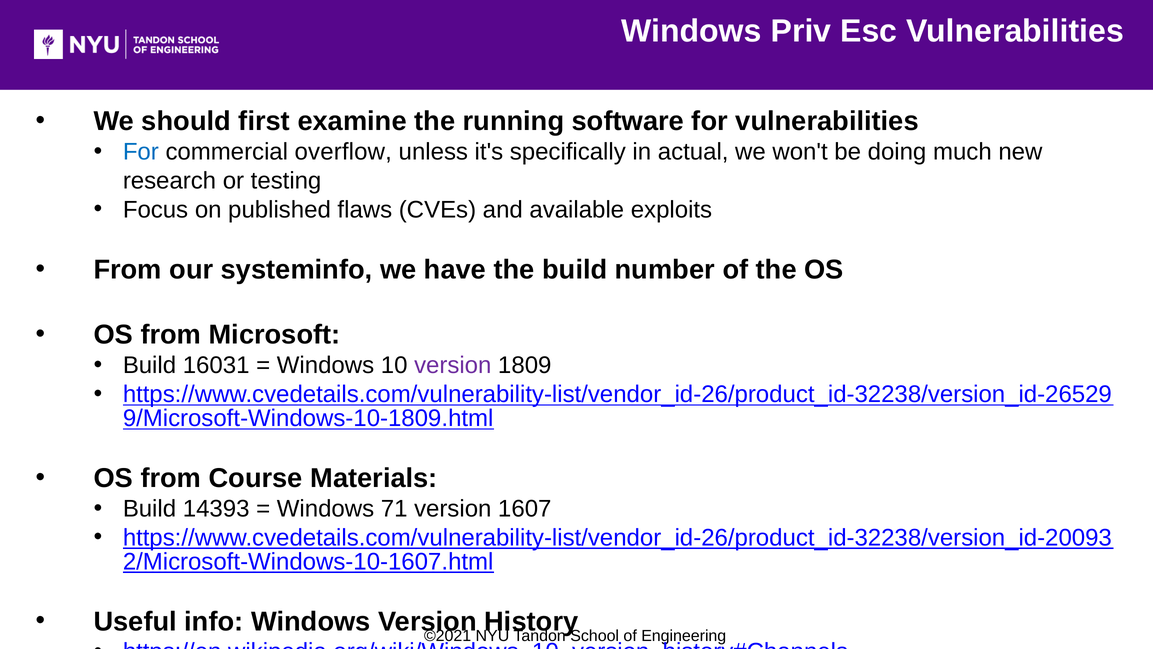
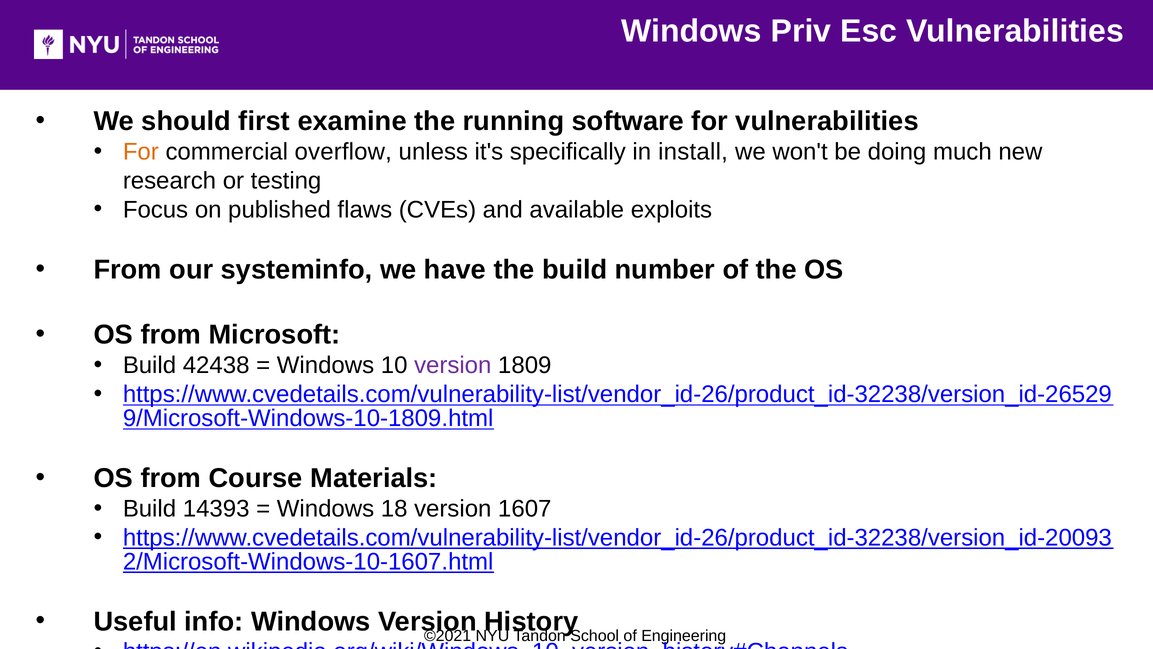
For colour: blue -> orange (141, 152)
actual: actual -> install (693, 152)
16031: 16031 -> 42438 (216, 365)
71: 71 -> 18 (394, 508)
